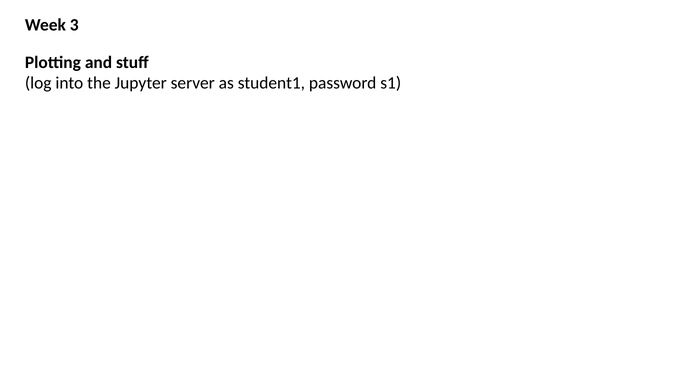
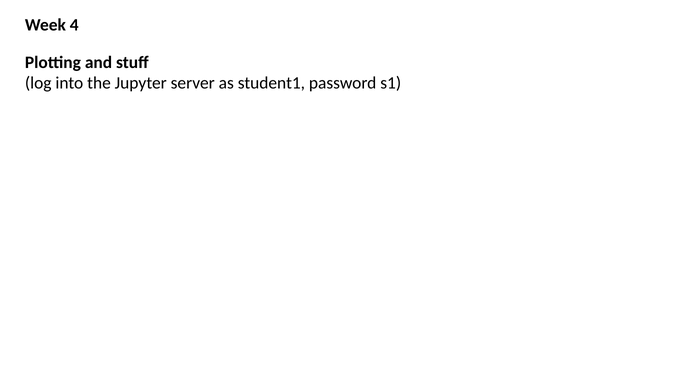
3: 3 -> 4 (74, 25)
